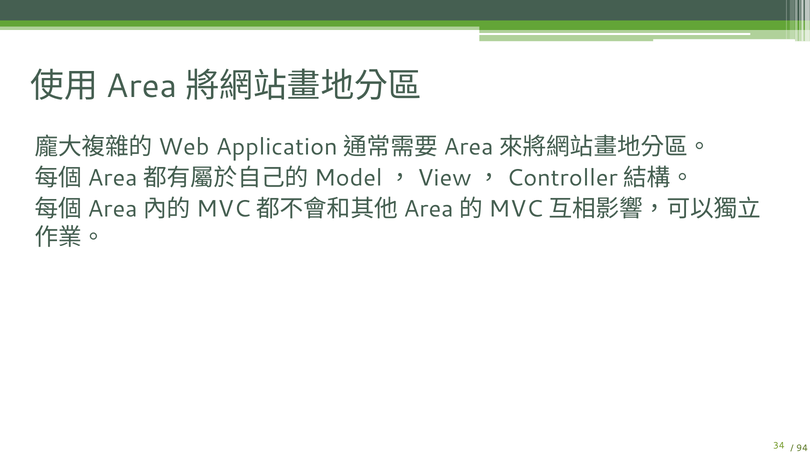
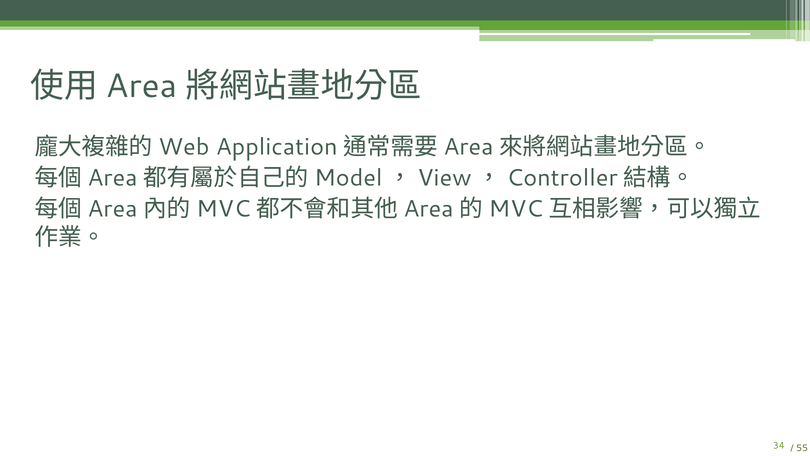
94: 94 -> 55 (802, 448)
